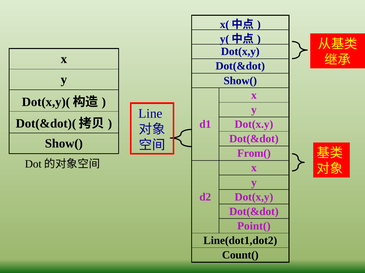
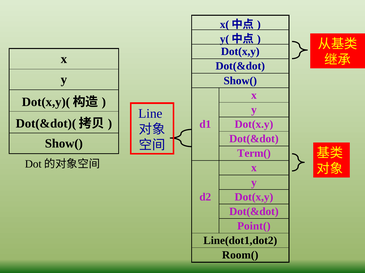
From(: From( -> Term( (254, 154)
Count(: Count( -> Room( (240, 256)
